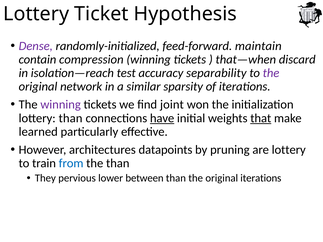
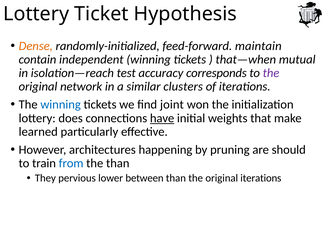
Dense colour: purple -> orange (36, 46)
compression: compression -> independent (91, 60)
discard: discard -> mutual (297, 60)
separability: separability -> corresponds (216, 73)
sparsity: sparsity -> clusters (183, 87)
winning colour: purple -> blue (61, 105)
lottery than: than -> does (71, 118)
that underline: present -> none (261, 118)
datapoints: datapoints -> happening (165, 150)
are lottery: lottery -> should (289, 150)
